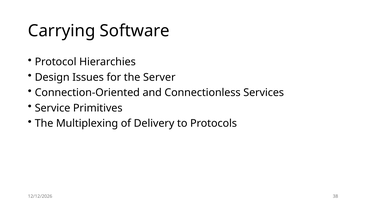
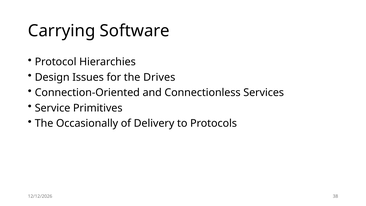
Server: Server -> Drives (159, 77)
Multiplexing: Multiplexing -> Occasionally (87, 123)
